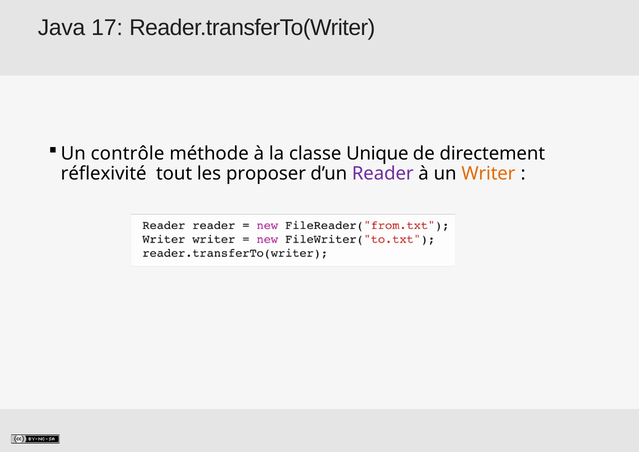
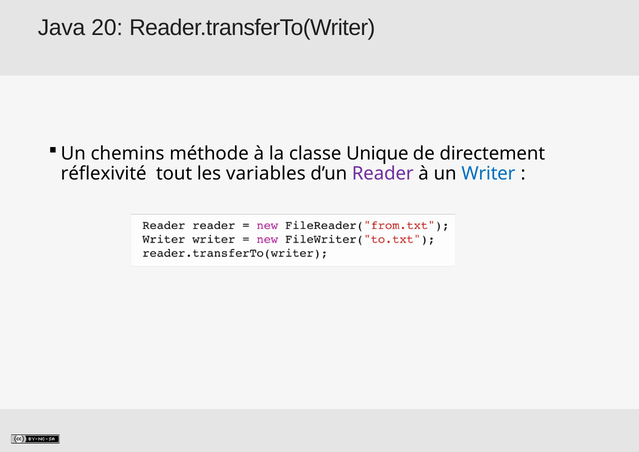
17: 17 -> 20 (107, 28)
contrôle: contrôle -> chemins (128, 154)
proposer: proposer -> variables (266, 174)
Writer colour: orange -> blue (488, 174)
